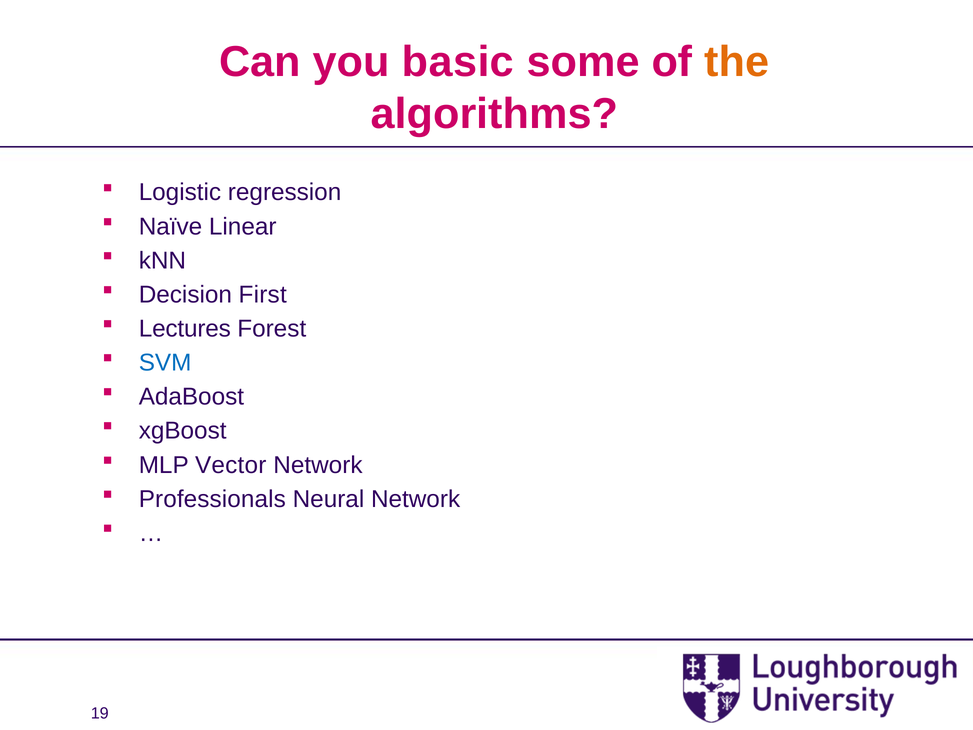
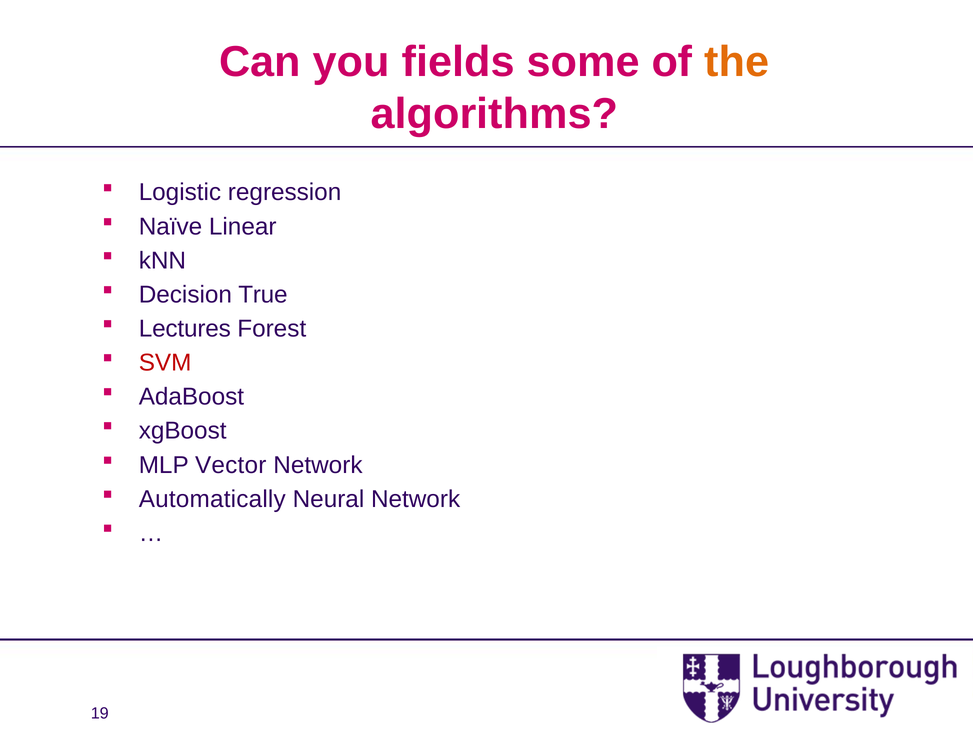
basic: basic -> fields (458, 62)
First: First -> True (263, 295)
SVM colour: blue -> red (165, 363)
Professionals: Professionals -> Automatically (212, 499)
